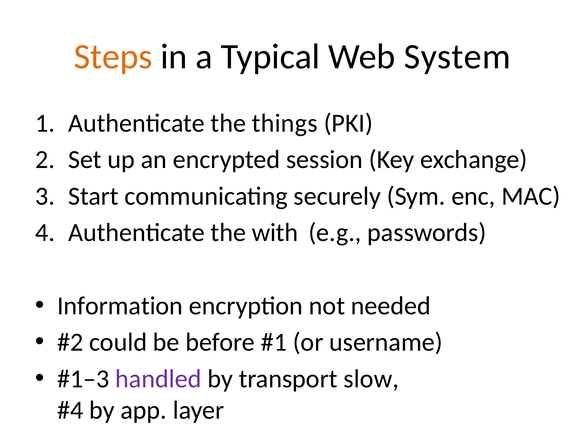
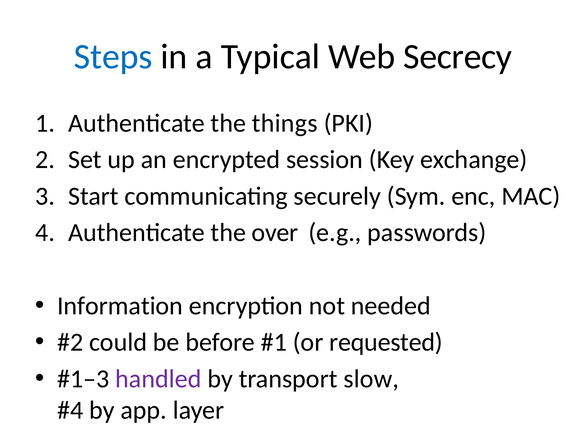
Steps colour: orange -> blue (113, 57)
System: System -> Secrecy (458, 57)
with: with -> over (275, 232)
username: username -> requested (386, 342)
